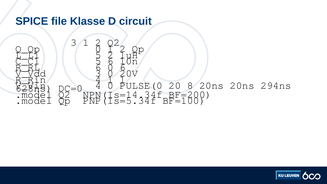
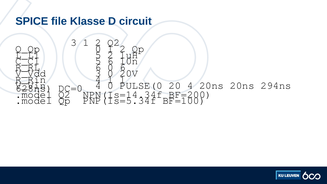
20 8: 8 -> 4 (190, 86)
